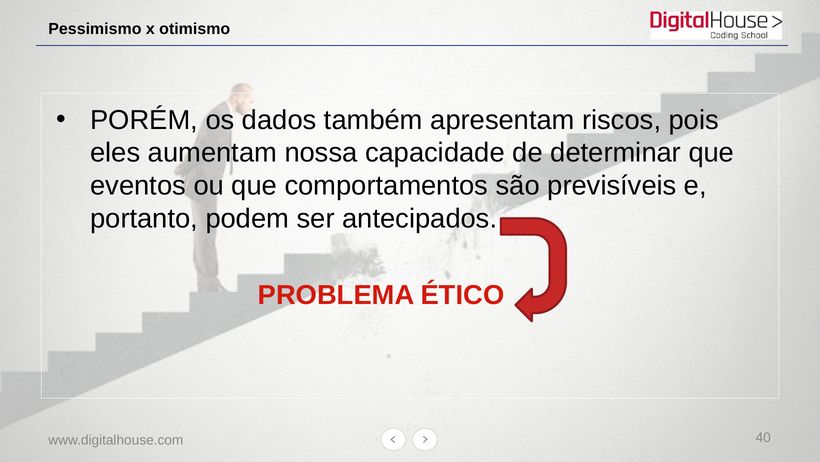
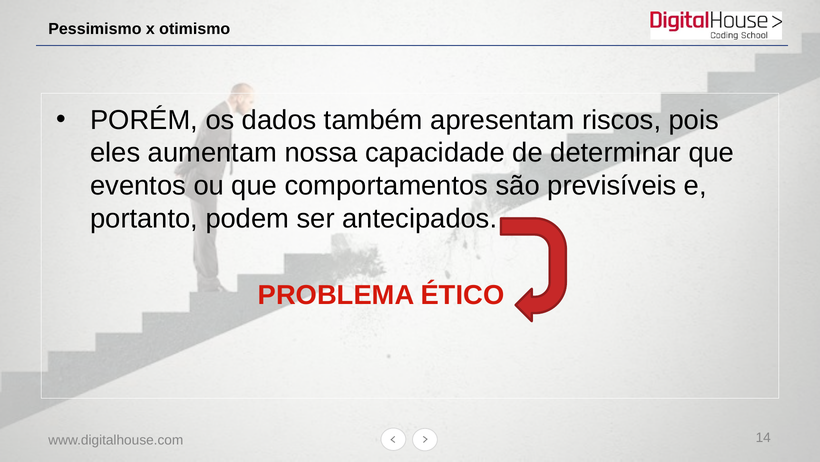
40: 40 -> 14 (763, 437)
